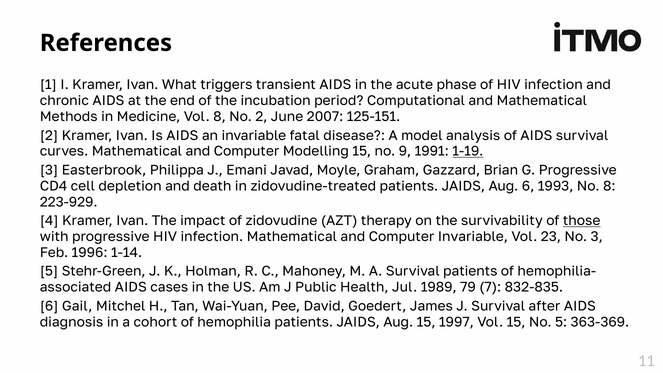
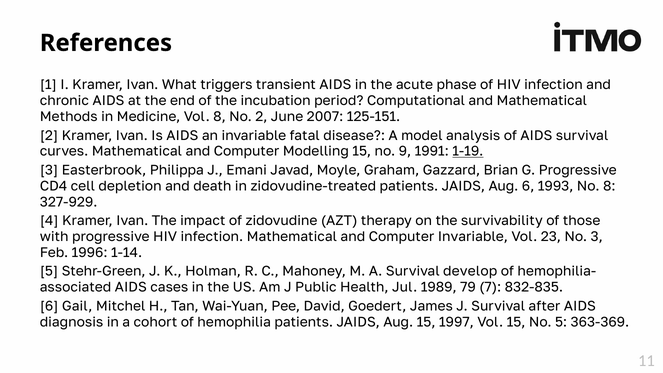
223-929: 223-929 -> 327-929 (69, 202)
those underline: present -> none (582, 221)
Survival patients: patients -> develop (470, 271)
